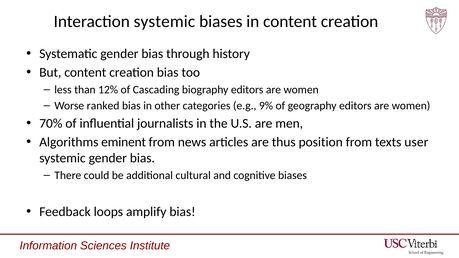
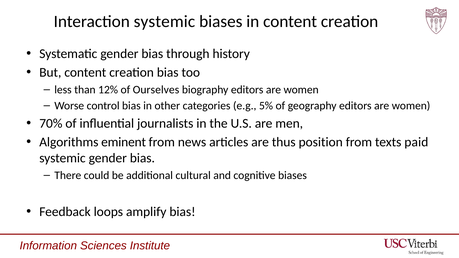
Cascading: Cascading -> Ourselves (156, 90)
ranked: ranked -> control (103, 106)
9%: 9% -> 5% (266, 106)
user: user -> paid (416, 142)
